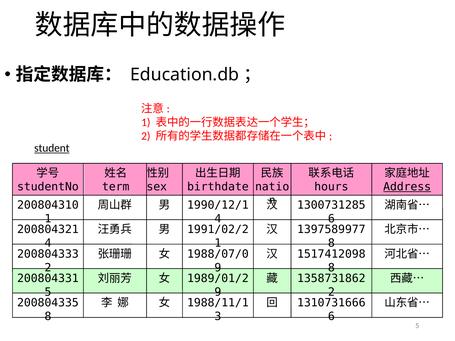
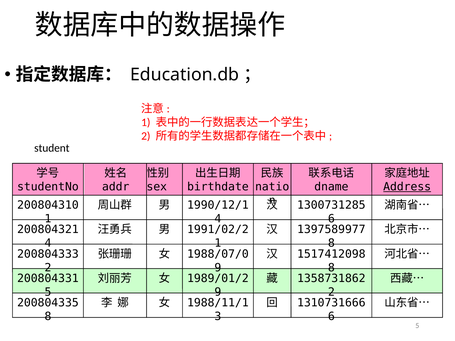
student underline: present -> none (52, 148)
term: term -> addr (116, 187)
hours: hours -> dname (331, 187)
